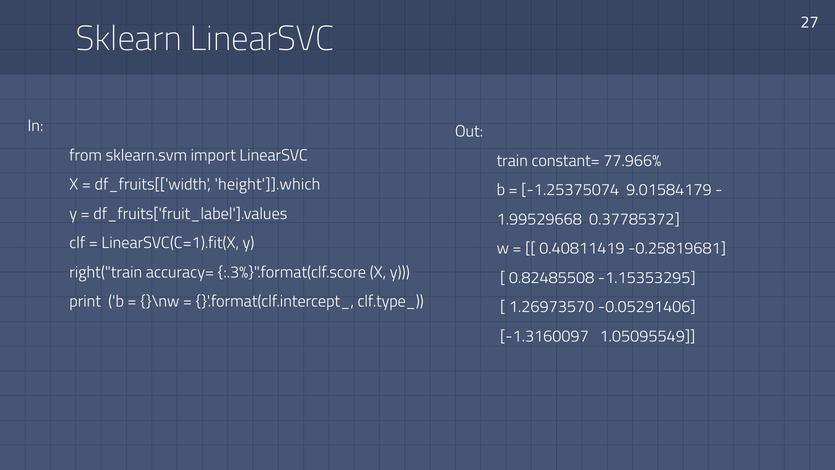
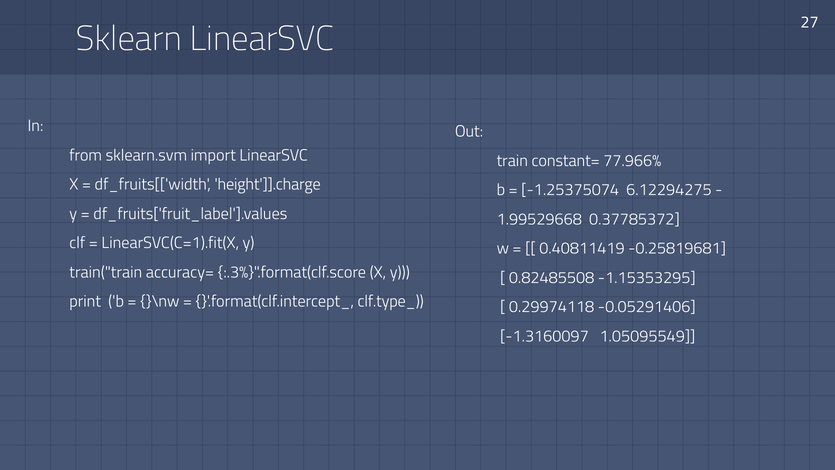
height']].which: height']].which -> height']].charge (268, 184)
9.01584179: 9.01584179 -> 6.12294275 (669, 190)
right("train: right("train -> train("train (106, 272)
1.26973570: 1.26973570 -> 0.29974118 (552, 307)
